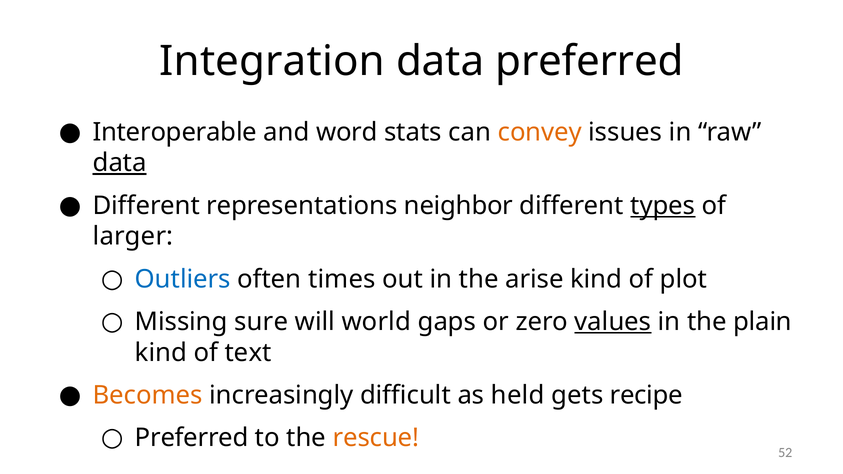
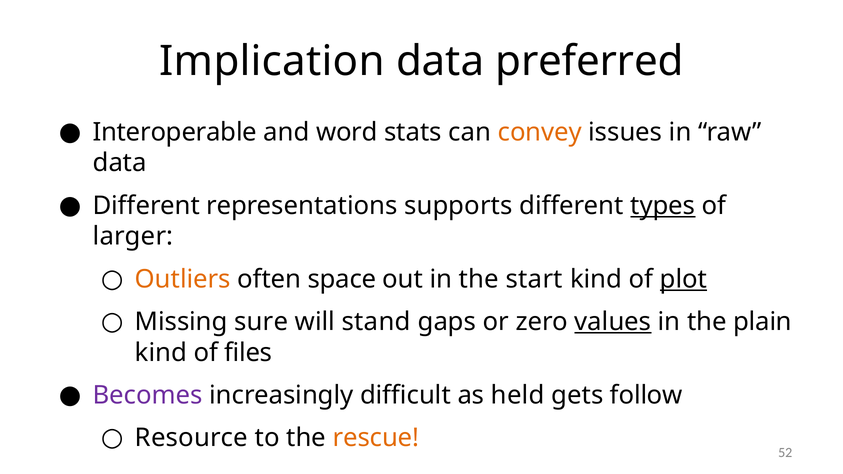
Integration: Integration -> Implication (272, 61)
data underline: present -> none (120, 163)
neighbor: neighbor -> supports (458, 206)
Outliers colour: blue -> orange (183, 279)
times: times -> space (342, 279)
arise: arise -> start (534, 279)
plot underline: none -> present (683, 279)
world: world -> stand (376, 322)
text: text -> files (248, 353)
Becomes colour: orange -> purple (148, 395)
recipe: recipe -> follow (646, 395)
Preferred: Preferred -> Resource (191, 438)
